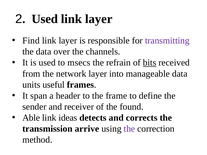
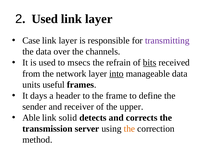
Find: Find -> Case (31, 41)
into underline: none -> present (116, 74)
span: span -> days (39, 96)
found: found -> upper (132, 107)
ideas: ideas -> solid (68, 118)
arrive: arrive -> server (87, 129)
the colour: purple -> orange (129, 129)
